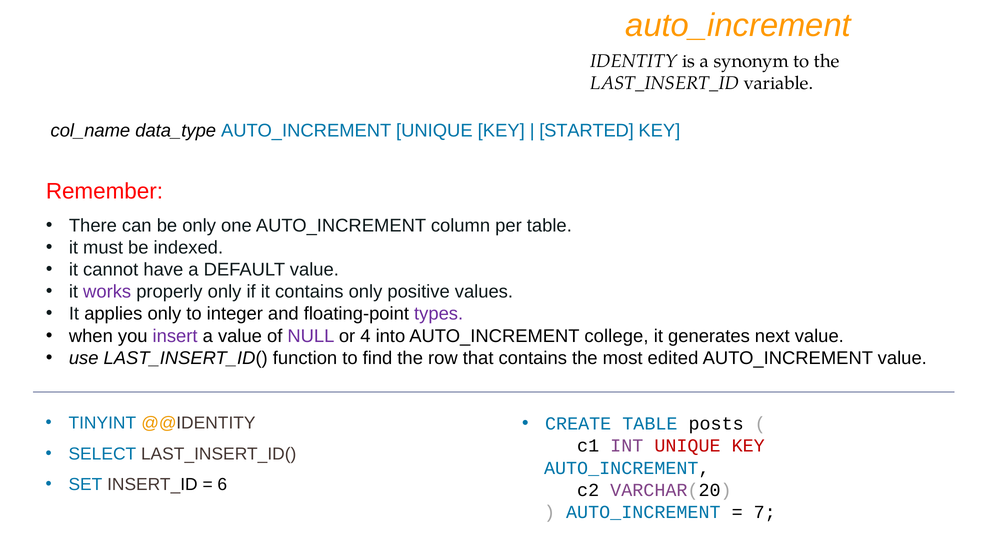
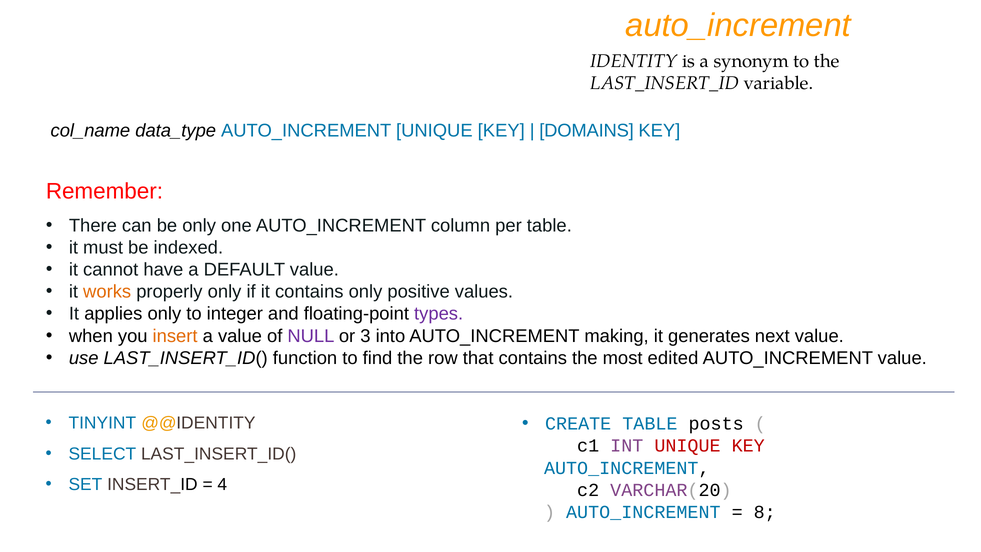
STARTED: STARTED -> DOMAINS (587, 131)
works colour: purple -> orange (107, 292)
insert colour: purple -> orange (175, 336)
4: 4 -> 3 (365, 336)
college: college -> making (617, 336)
6: 6 -> 4 (222, 484)
7: 7 -> 8 (765, 512)
